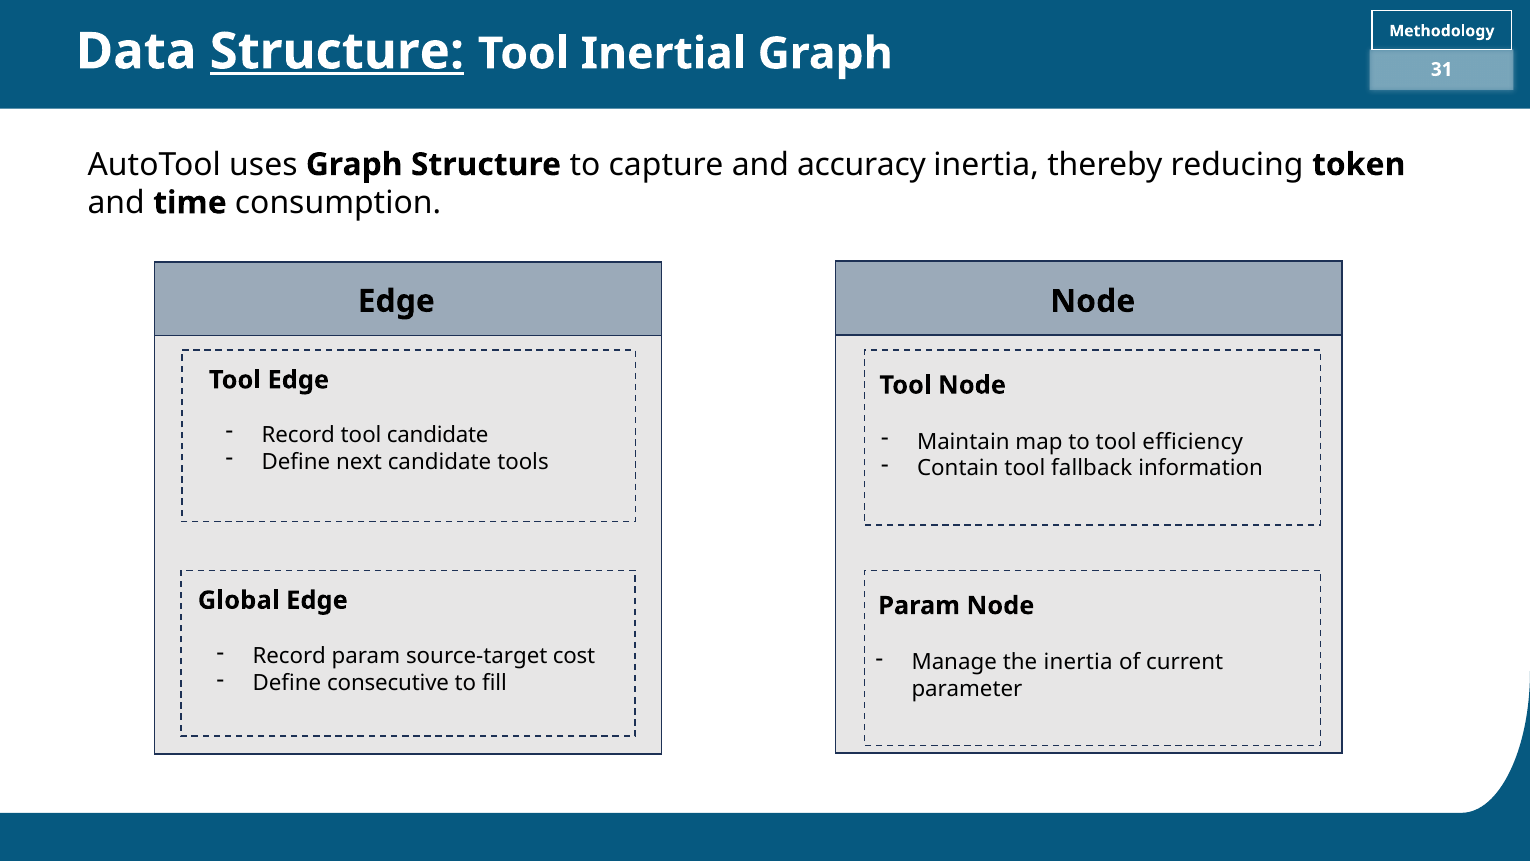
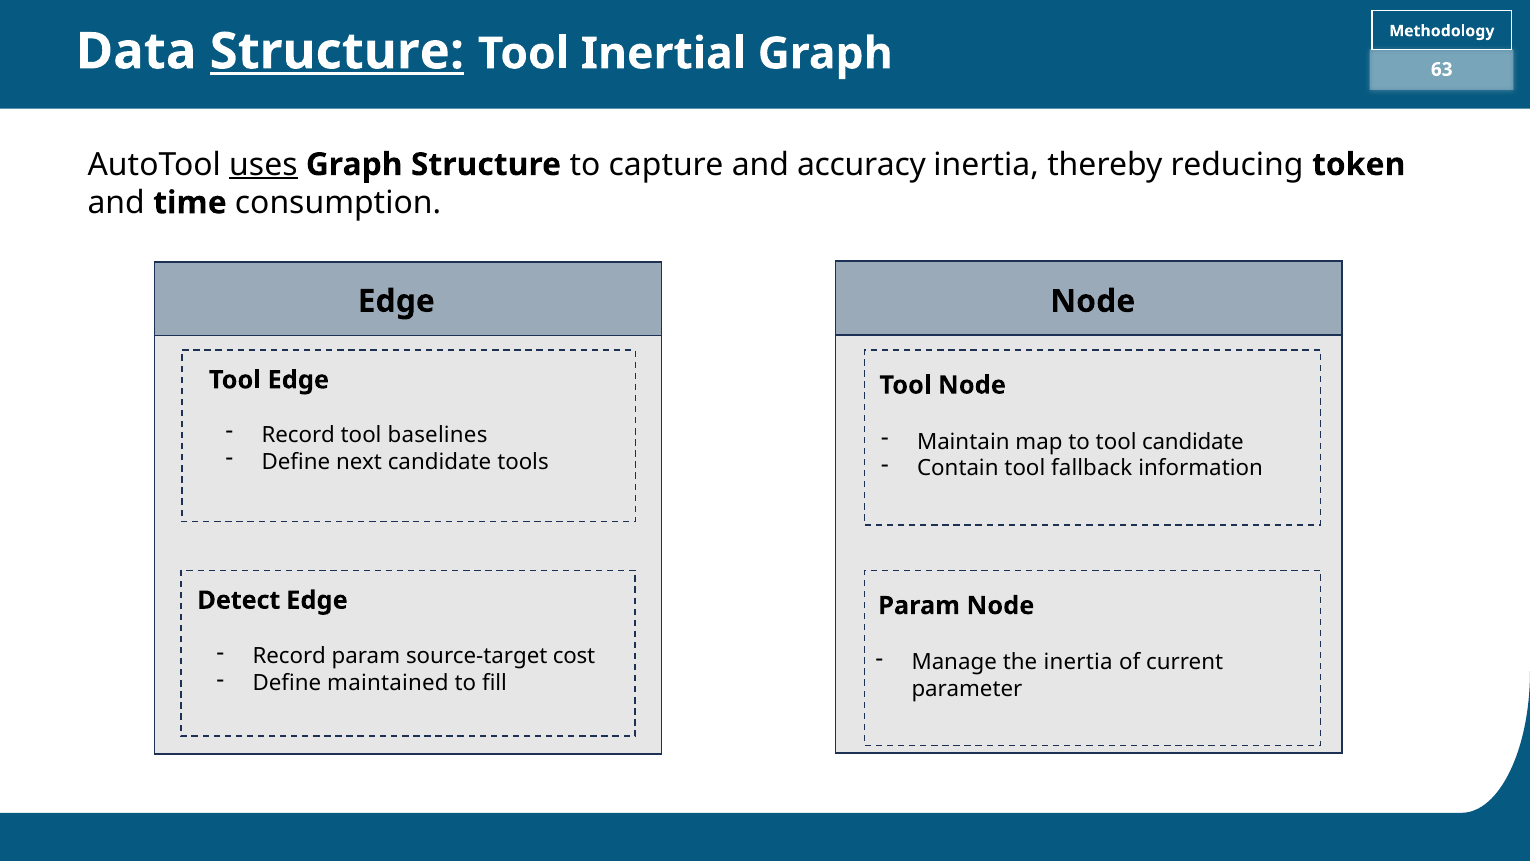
31: 31 -> 63 (1442, 69)
uses underline: none -> present (263, 165)
tool candidate: candidate -> baselines (438, 435)
tool efficiency: efficiency -> candidate (1193, 442)
Global: Global -> Detect (239, 600)
consecutive: consecutive -> maintained (388, 683)
